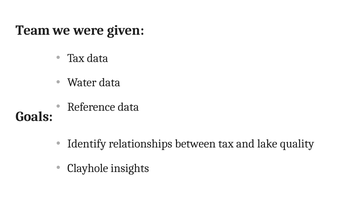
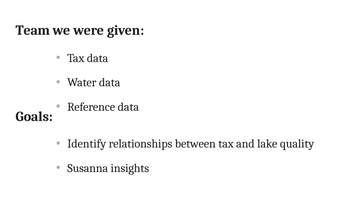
Clayhole: Clayhole -> Susanna (88, 168)
